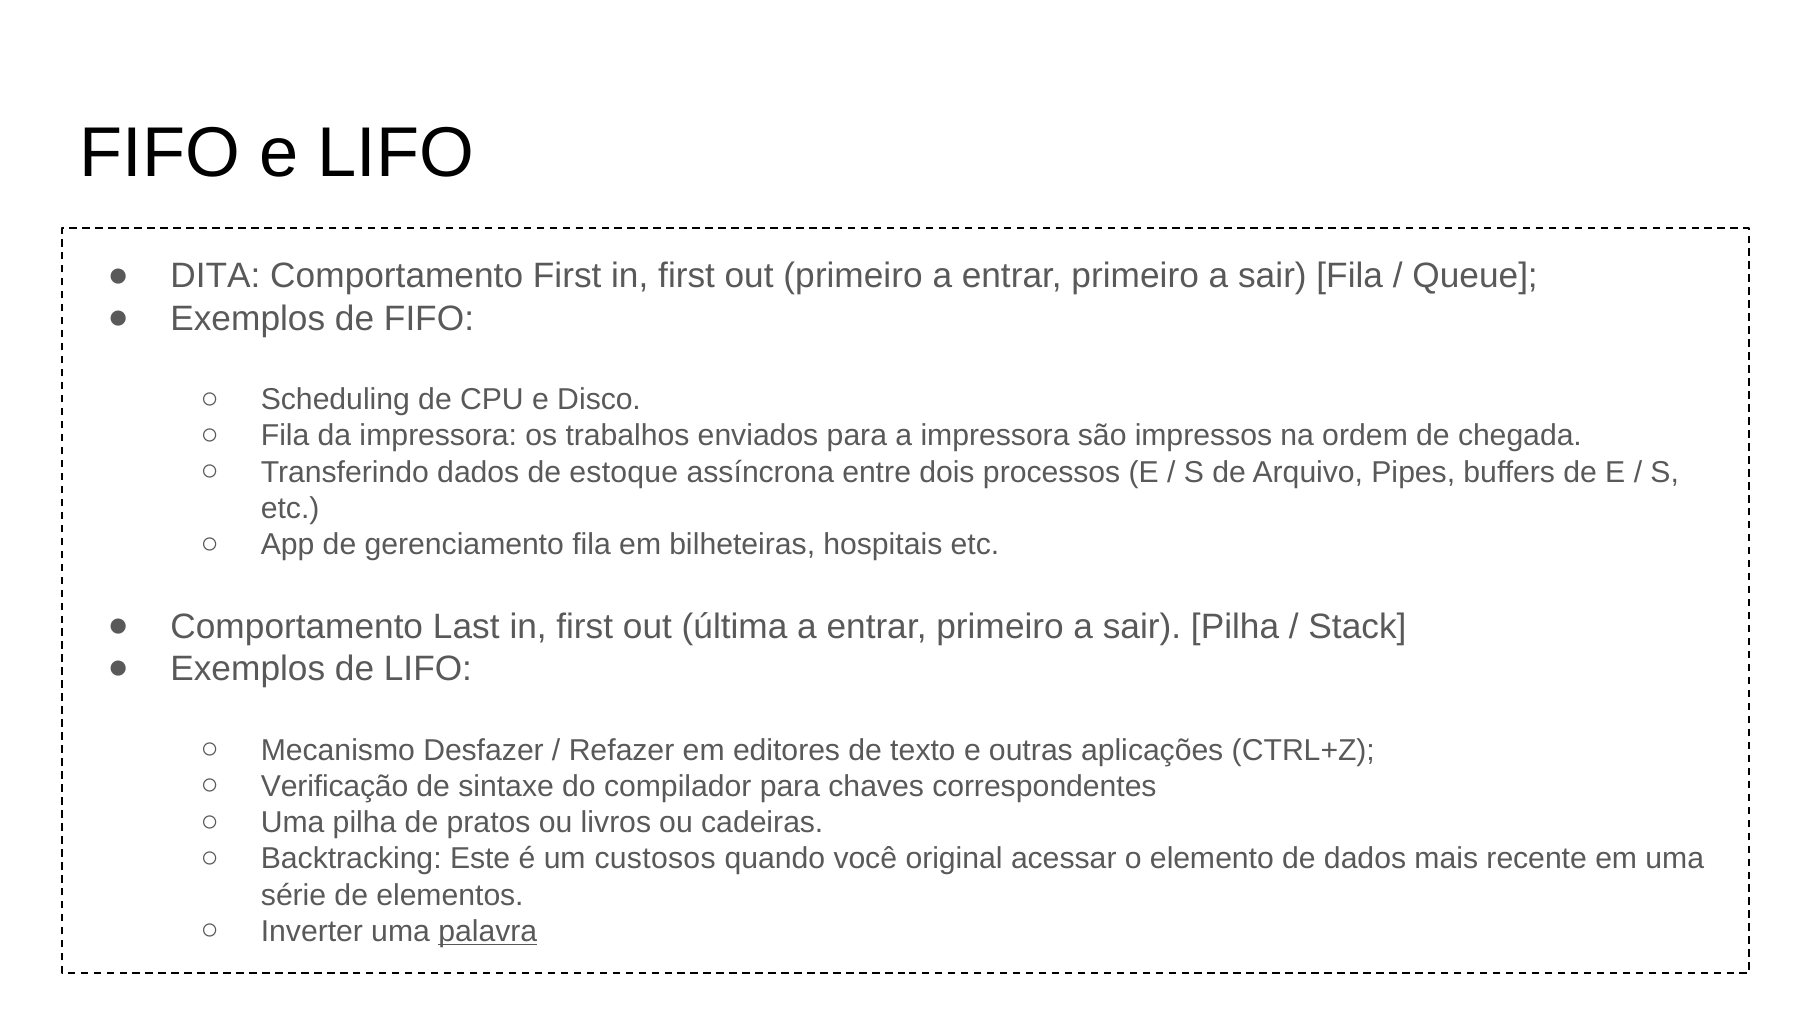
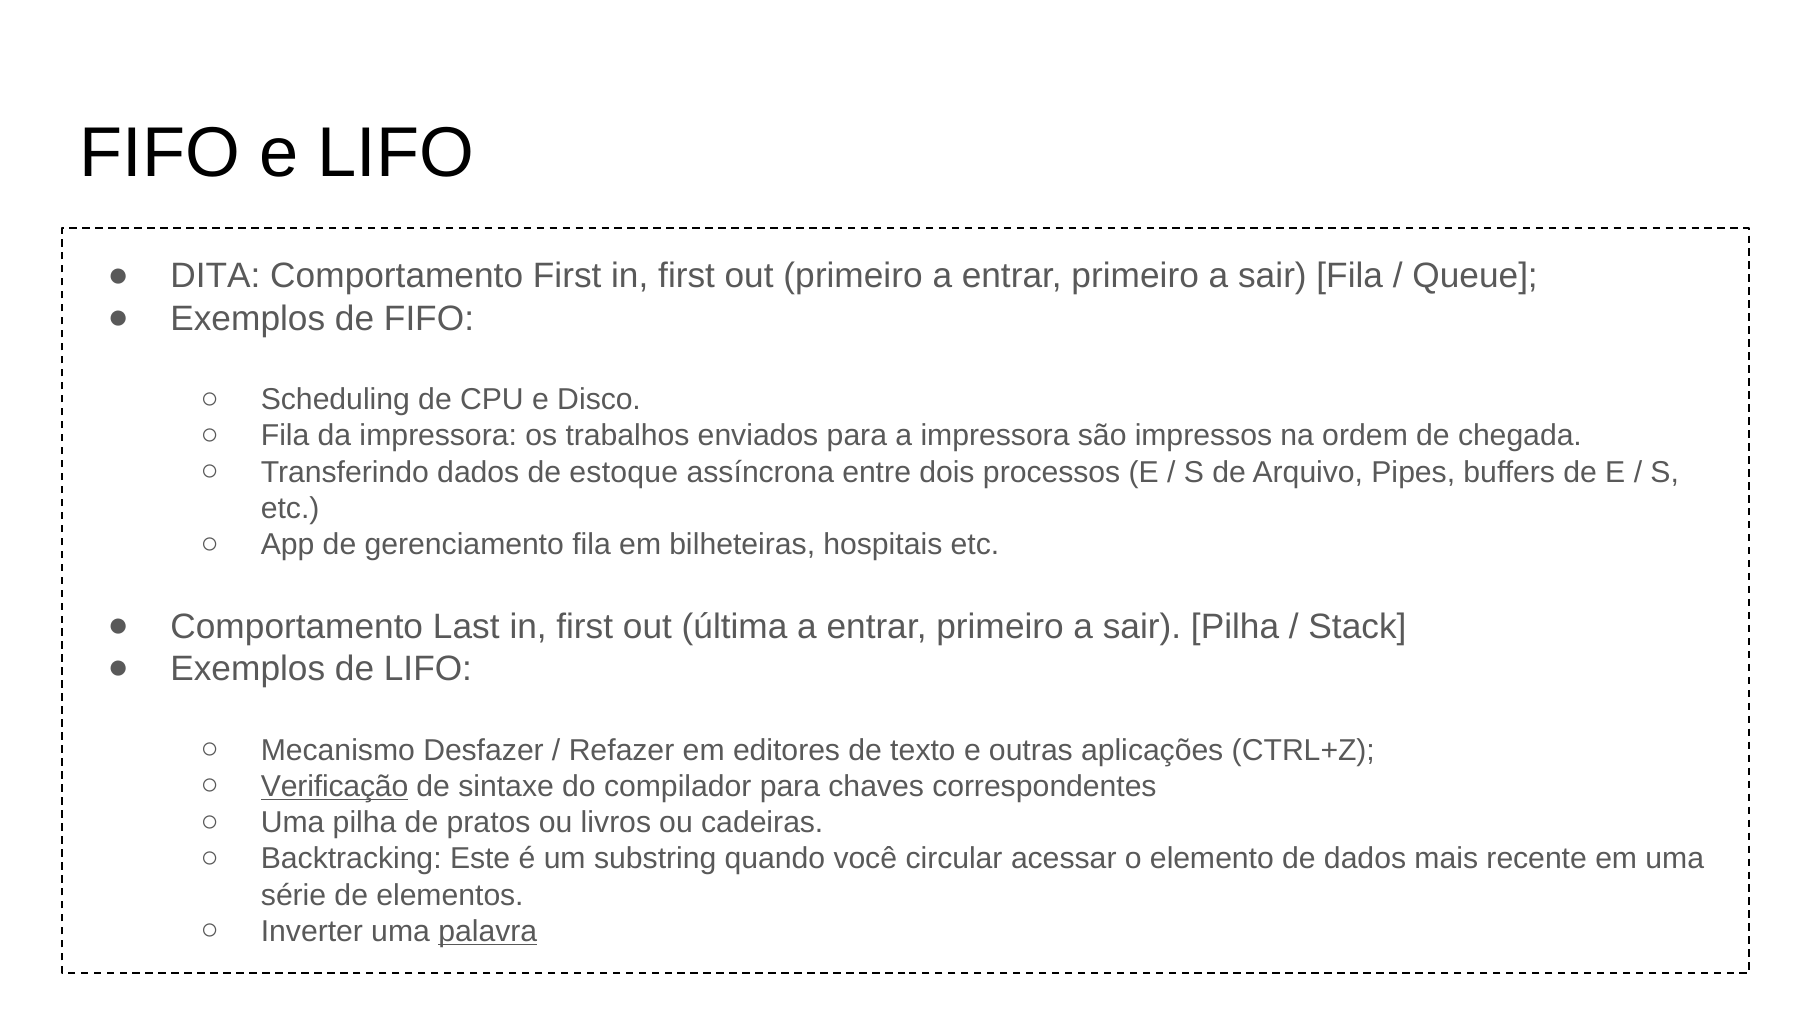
Verificação underline: none -> present (335, 786)
custosos: custosos -> substring (655, 859)
original: original -> circular (954, 859)
